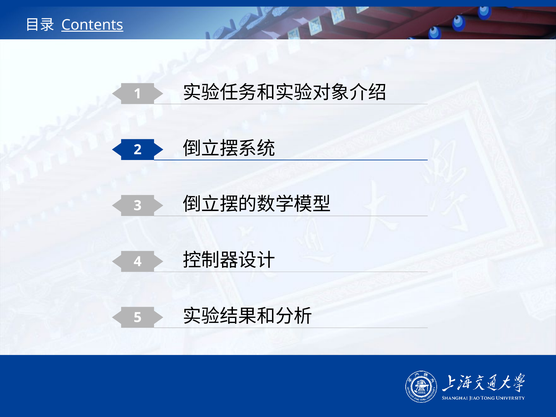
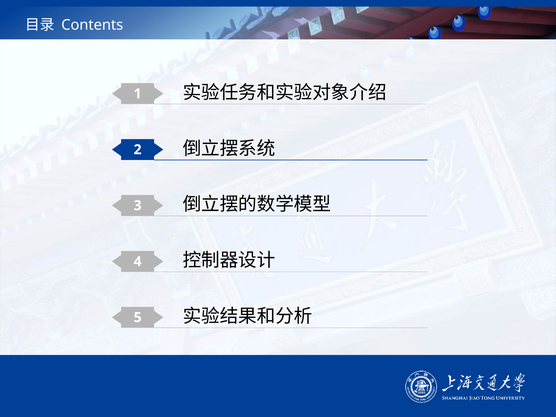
Contents underline: present -> none (92, 25)
